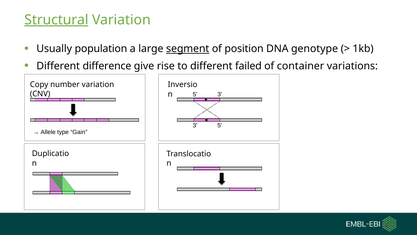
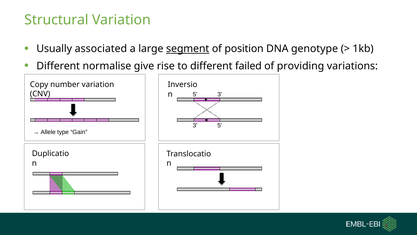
Structural underline: present -> none (56, 20)
population: population -> associated (101, 49)
difference: difference -> normalise (107, 66)
container: container -> providing (301, 66)
